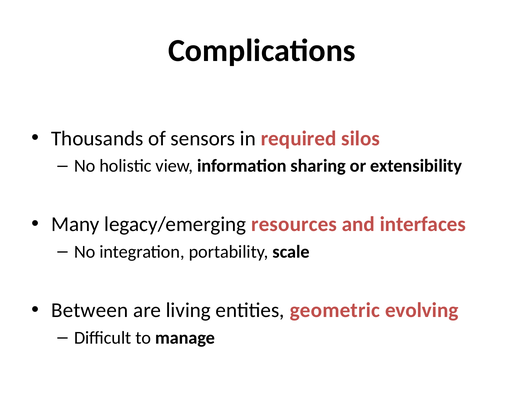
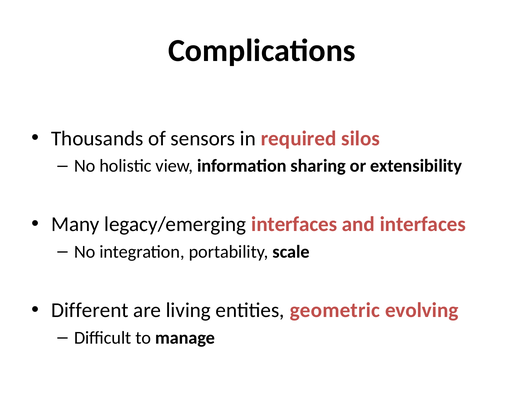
legacy/emerging resources: resources -> interfaces (294, 224)
Between: Between -> Different (90, 310)
